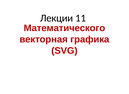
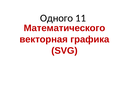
Лекции: Лекции -> Одного (57, 18)
